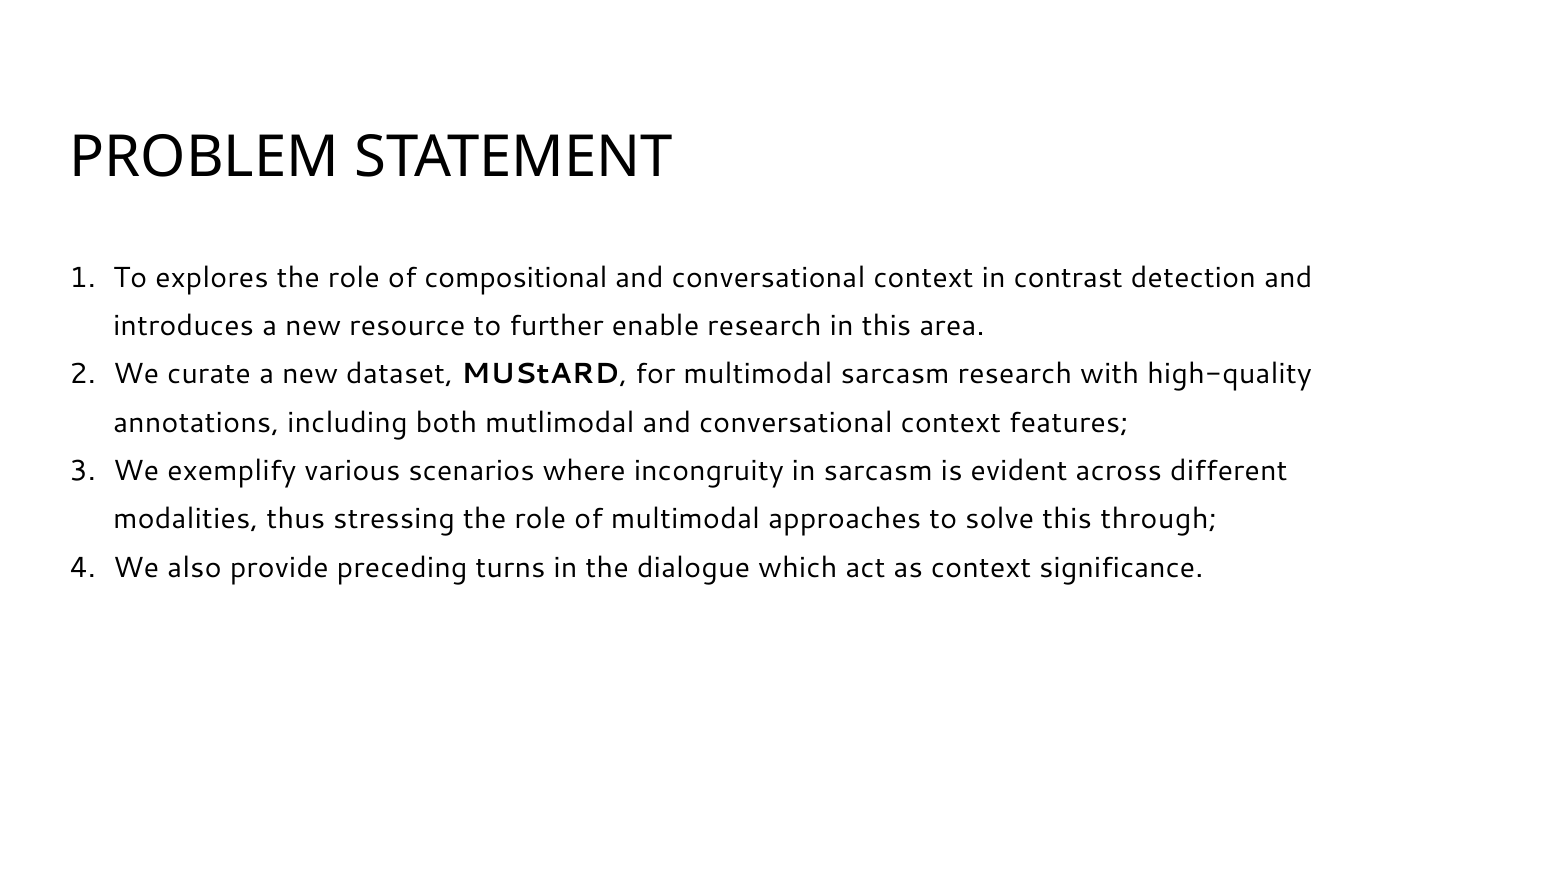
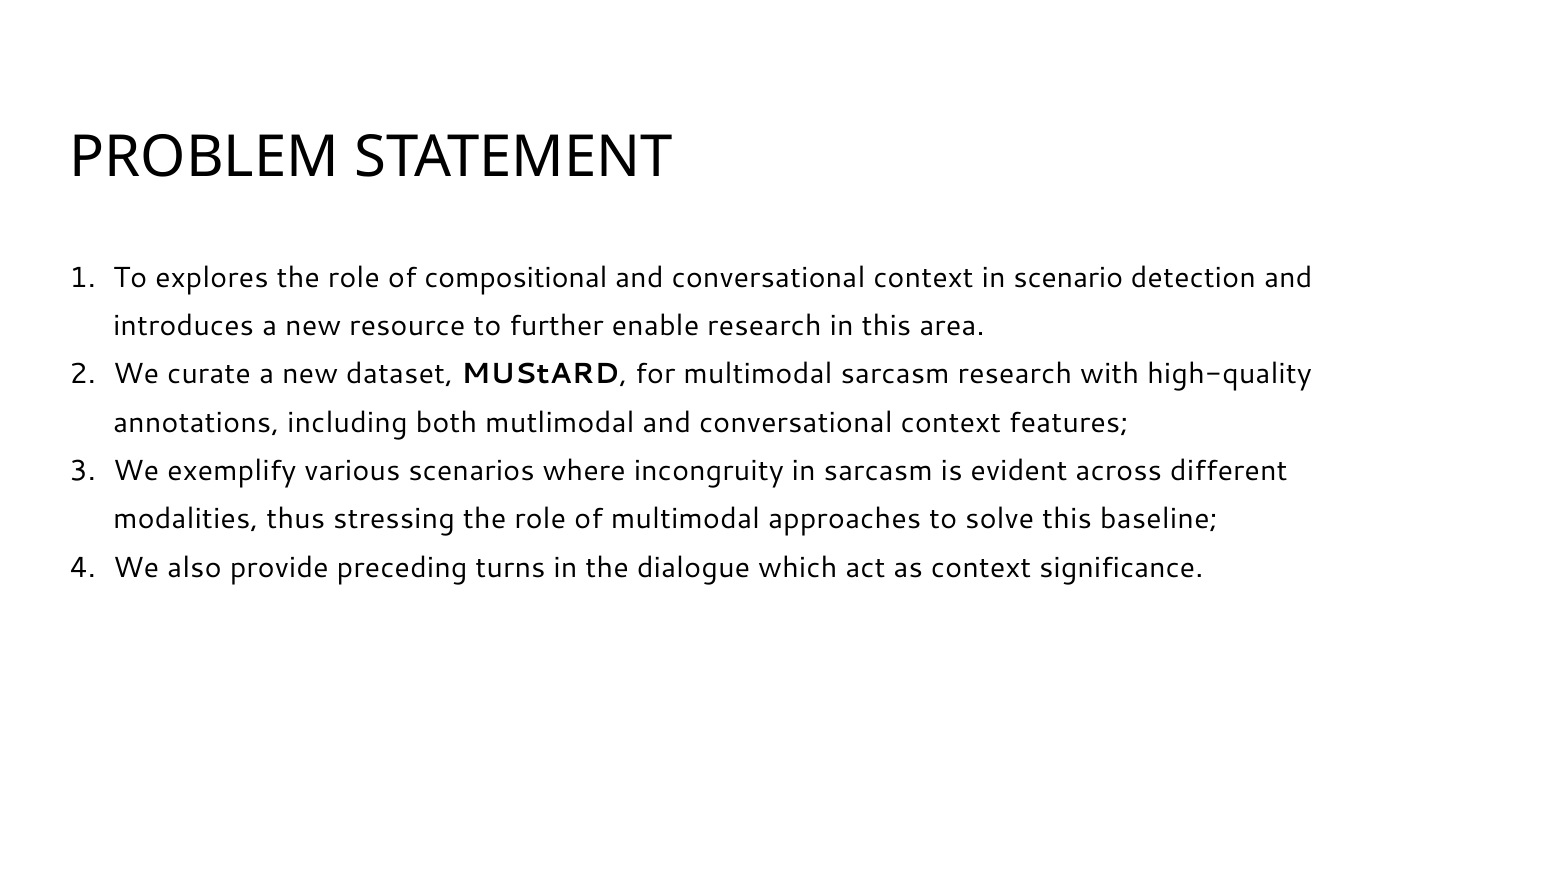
contrast: contrast -> scenario (1068, 278)
through: through -> baseline (1159, 520)
